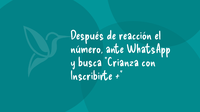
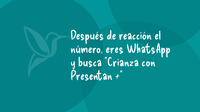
ante: ante -> eres (115, 49)
Inscribirte: Inscribirte -> Presentan (92, 76)
